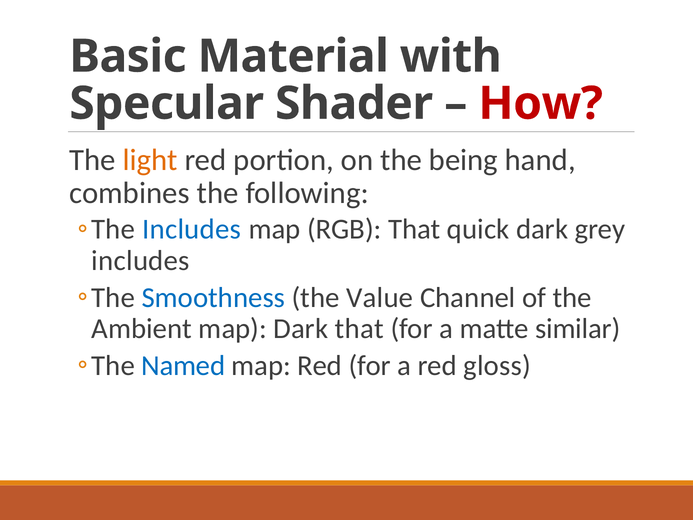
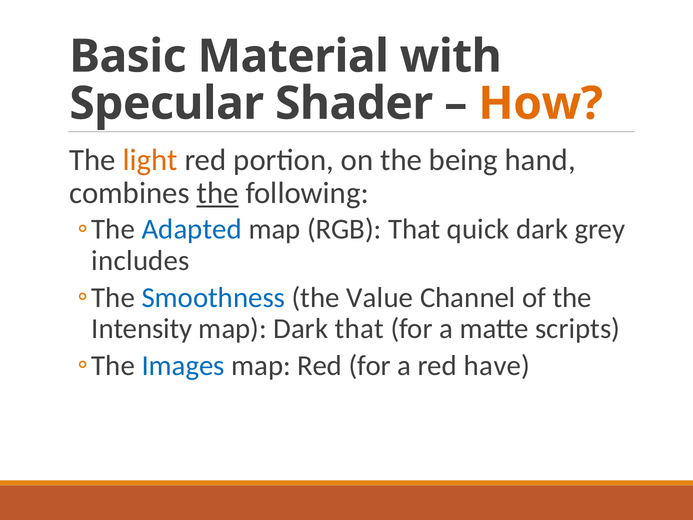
How colour: red -> orange (541, 104)
the underline: none -> present (218, 193)
Includes: Includes -> Adapted (192, 229)
Ambient: Ambient -> Intensity (142, 329)
similar: similar -> scripts (578, 329)
Named: Named -> Images (183, 366)
gloss: gloss -> have (497, 366)
